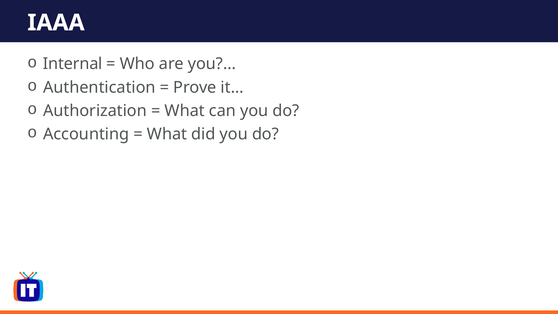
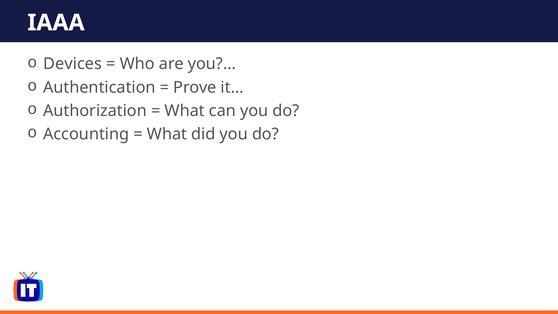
Internal: Internal -> Devices (73, 64)
